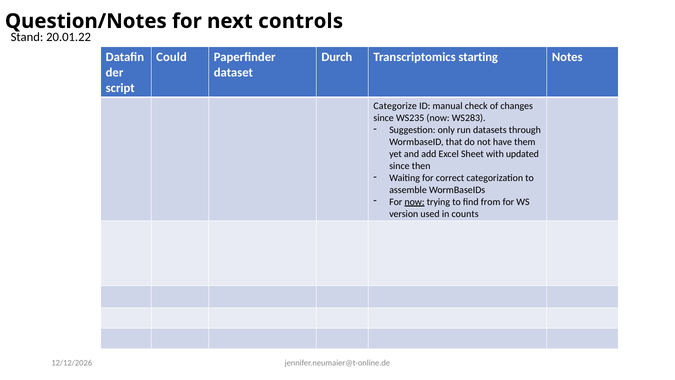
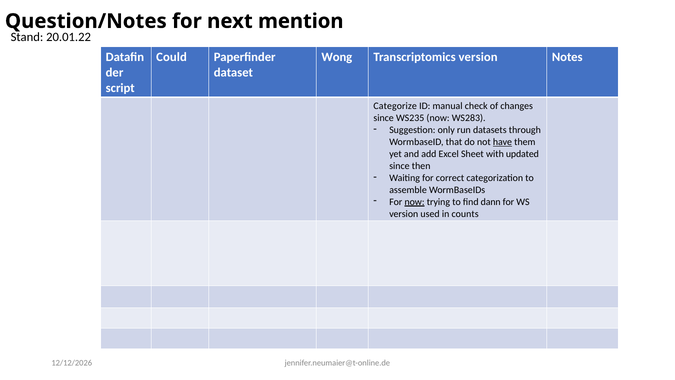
controls: controls -> mention (301, 21)
Durch: Durch -> Wong (337, 57)
Transcriptomics starting: starting -> version (478, 57)
have underline: none -> present (502, 142)
from: from -> dann (491, 202)
